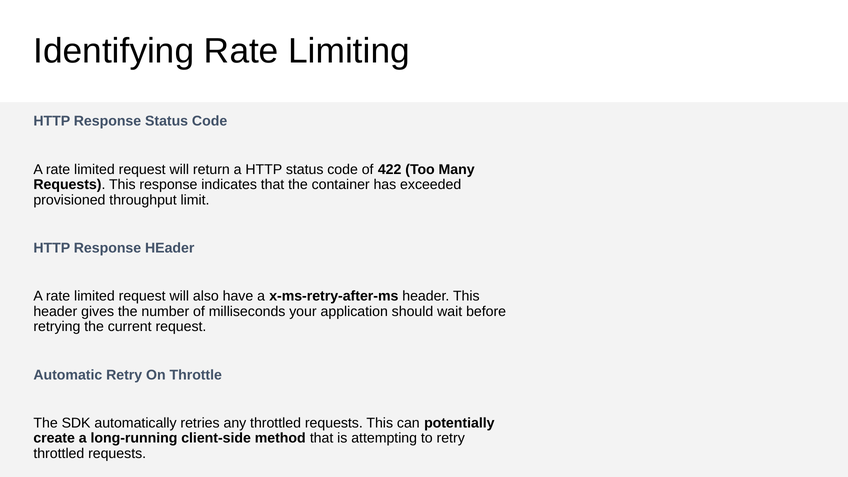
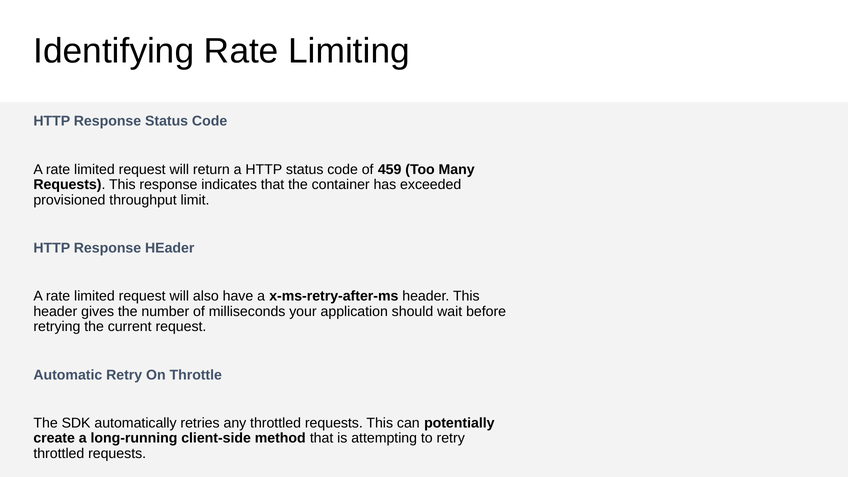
422: 422 -> 459 (390, 169)
